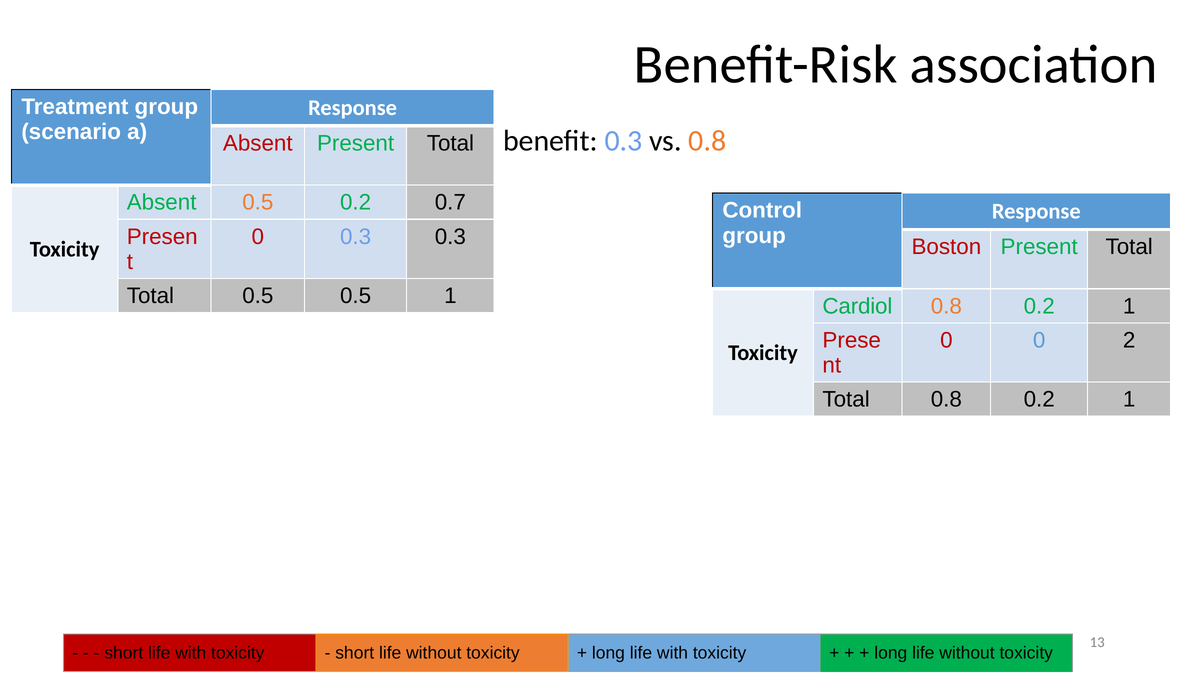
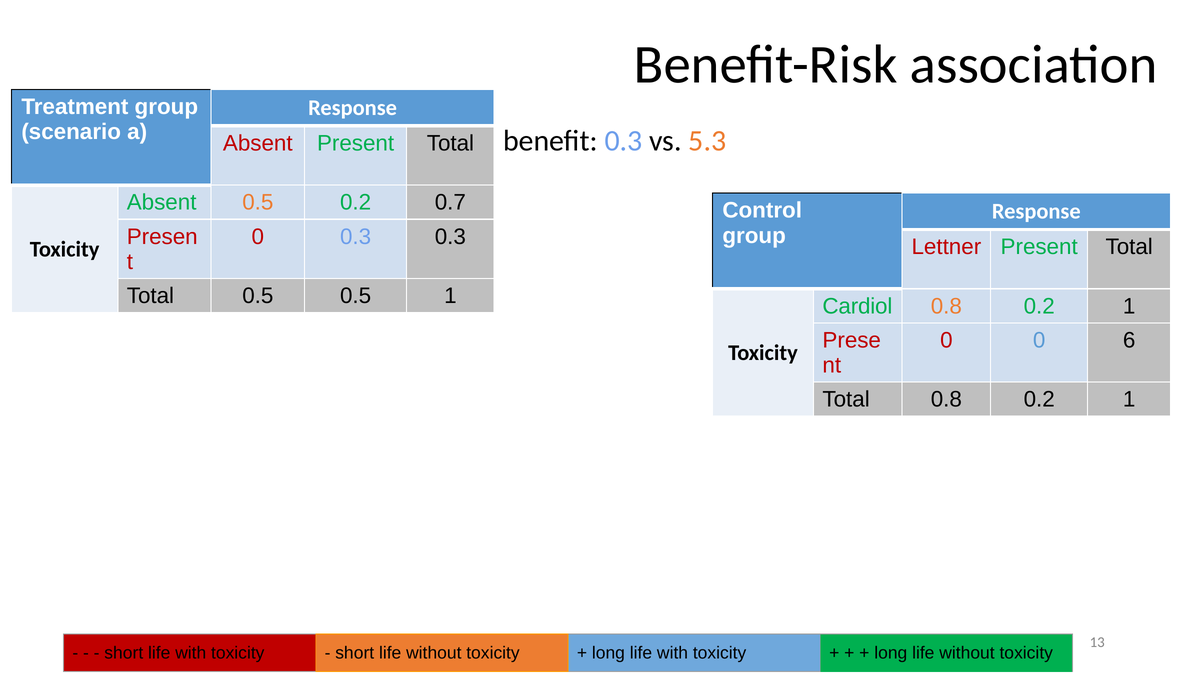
vs 0.8: 0.8 -> 5.3 (707, 141)
Boston: Boston -> Lettner (946, 247)
2: 2 -> 6 (1129, 340)
